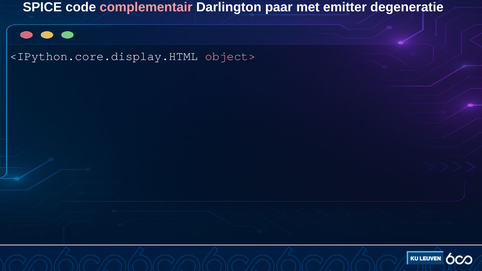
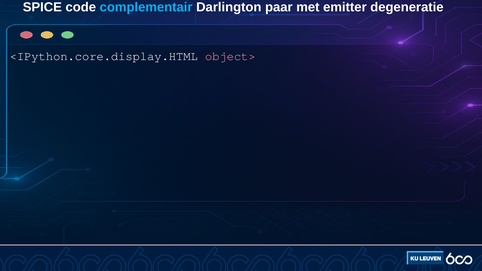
complementair colour: pink -> light blue (146, 7)
